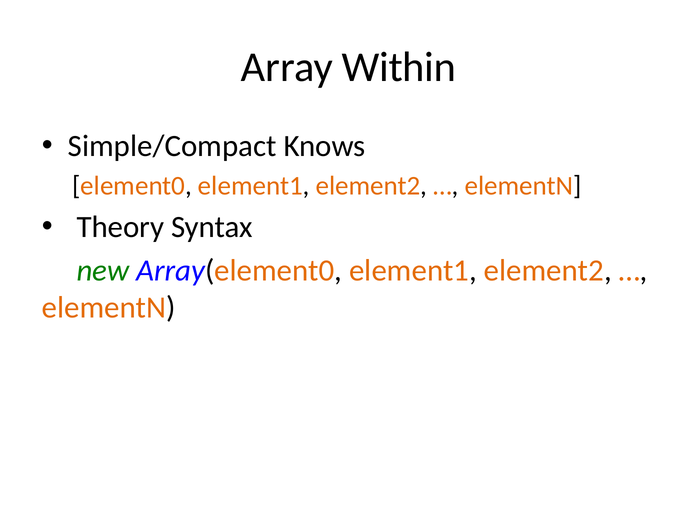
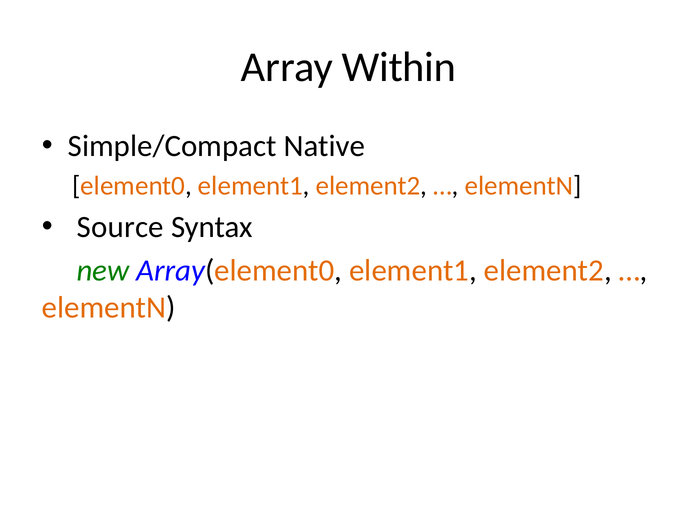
Knows: Knows -> Native (324, 146)
Theory: Theory -> Source (120, 227)
